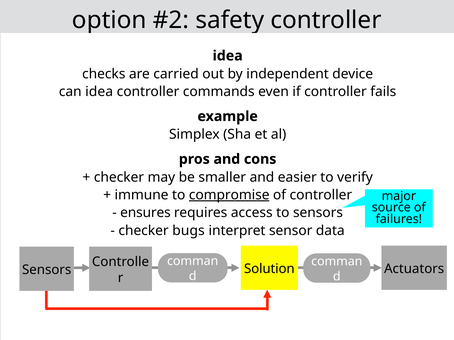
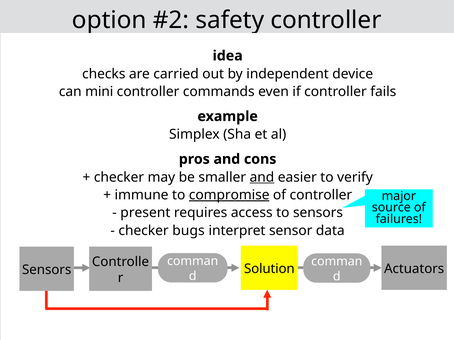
can idea: idea -> mini (99, 92)
and underline: none -> present (262, 177)
ensures: ensures -> present (145, 213)
